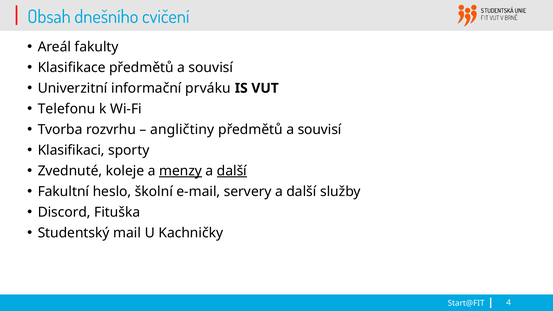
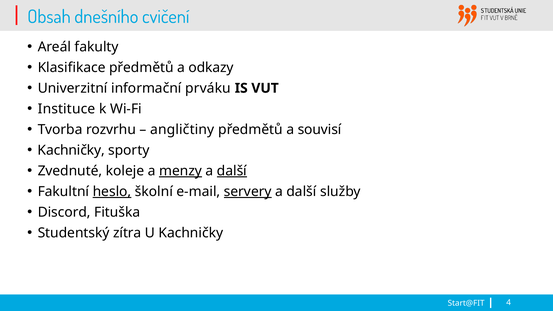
Klasifikace předmětů a souvisí: souvisí -> odkazy (211, 68)
Telefonu: Telefonu -> Instituce (67, 109)
Klasifikaci: Klasifikaci -> Kachničky (71, 150)
heslo underline: none -> present (112, 192)
servery underline: none -> present (248, 192)
mail: mail -> zítra (127, 233)
